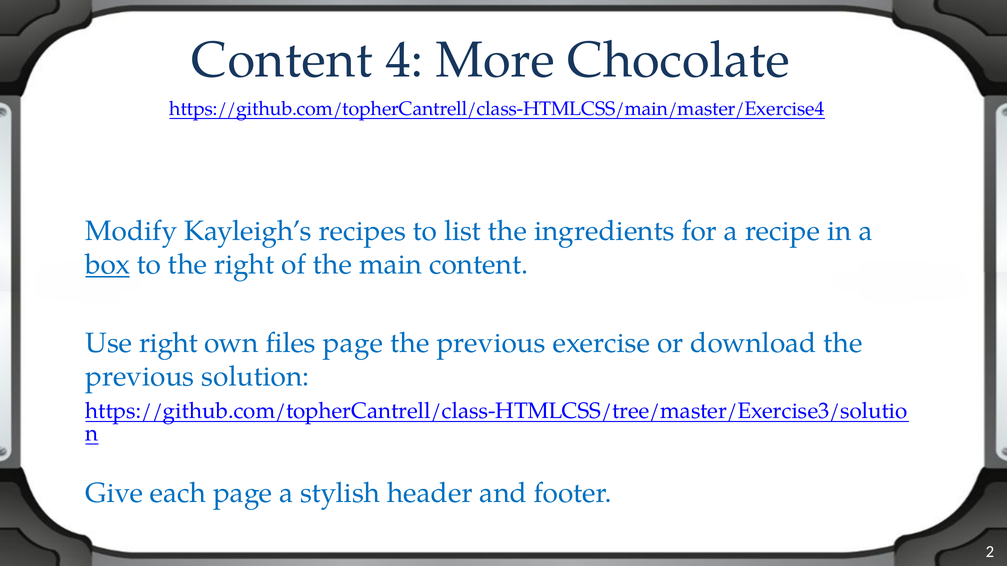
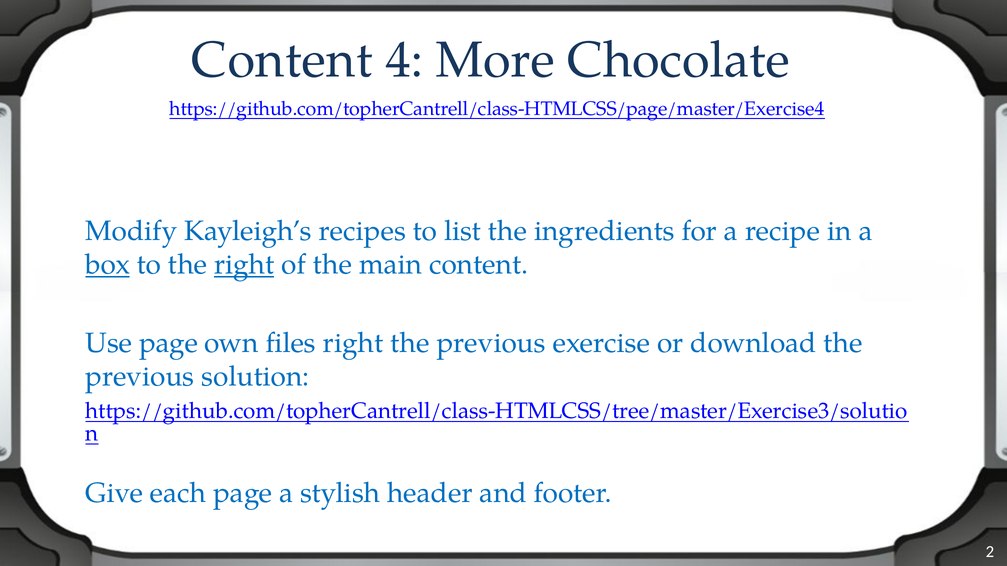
https://github.com/topherCantrell/class-HTMLCSS/main/master/Exercise4: https://github.com/topherCantrell/class-HTMLCSS/main/master/Exercise4 -> https://github.com/topherCantrell/class-HTMLCSS/page/master/Exercise4 (497, 109)
right underline: none -> present (244, 265)
Use right: right -> page (168, 343)
files page: page -> right (353, 343)
